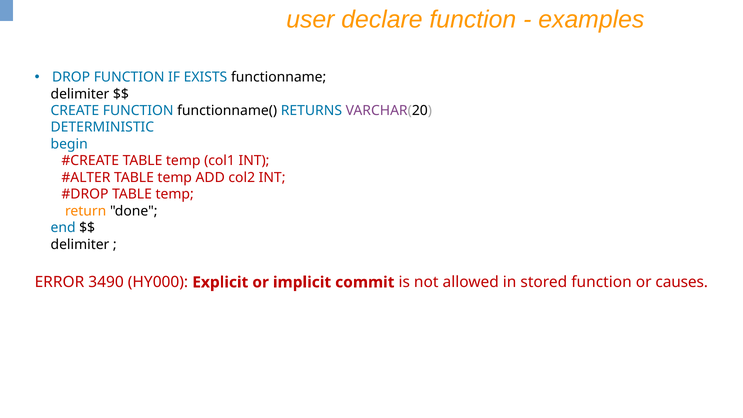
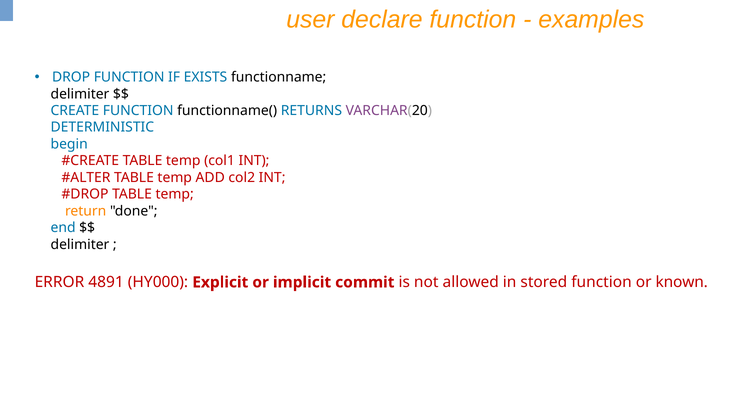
3490: 3490 -> 4891 (106, 282)
causes: causes -> known (682, 282)
